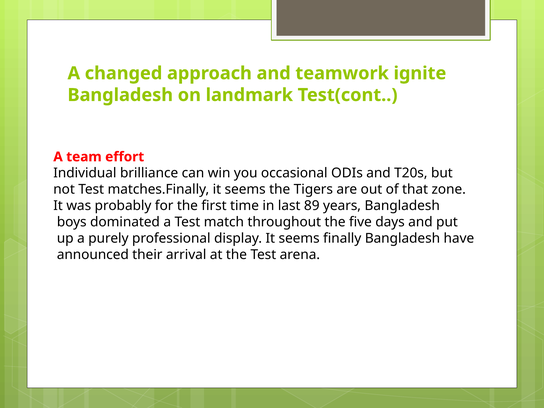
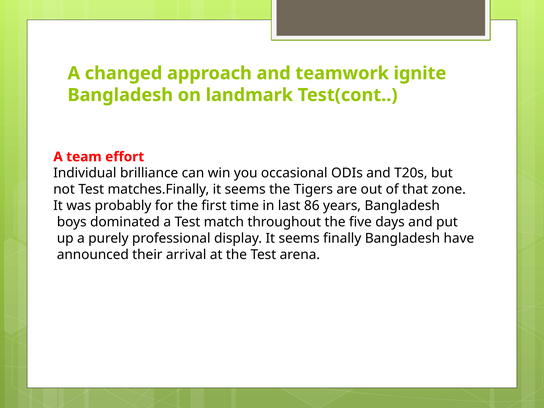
89: 89 -> 86 (312, 206)
